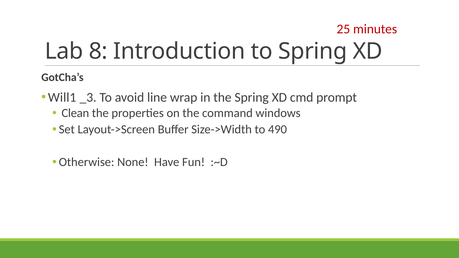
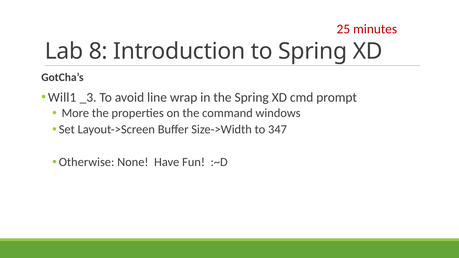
Clean: Clean -> More (75, 113)
490: 490 -> 347 (277, 130)
